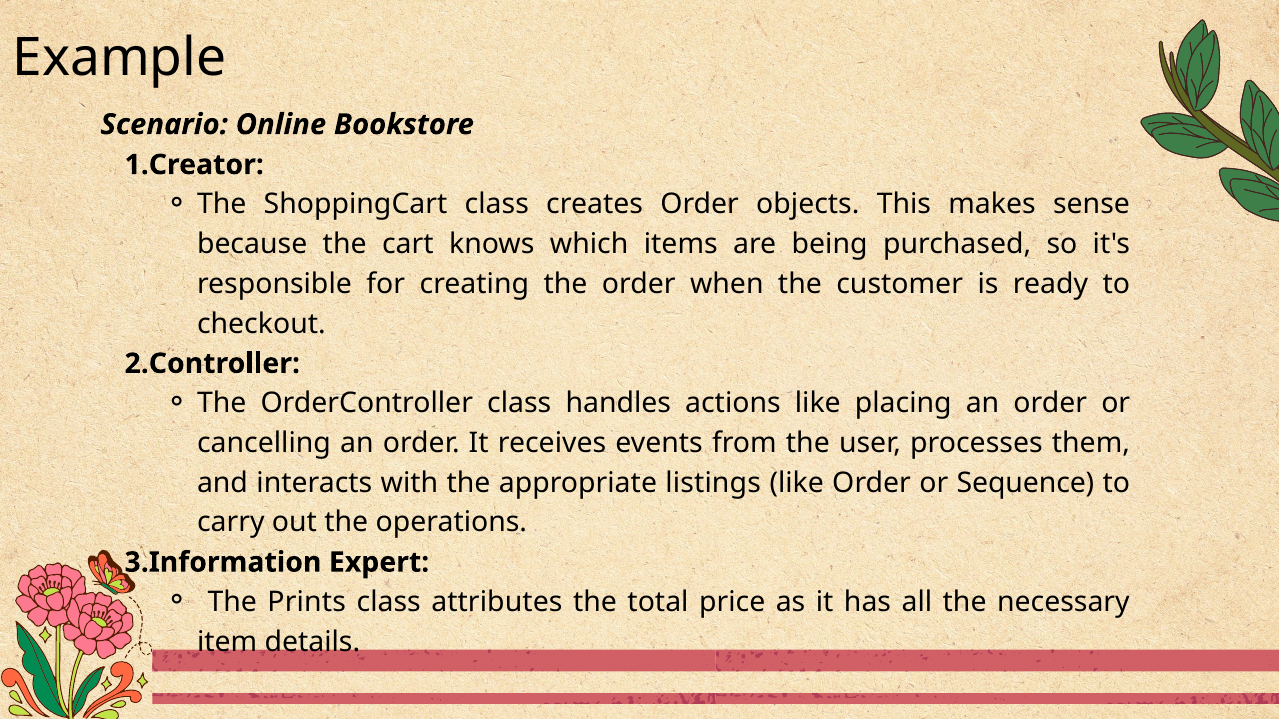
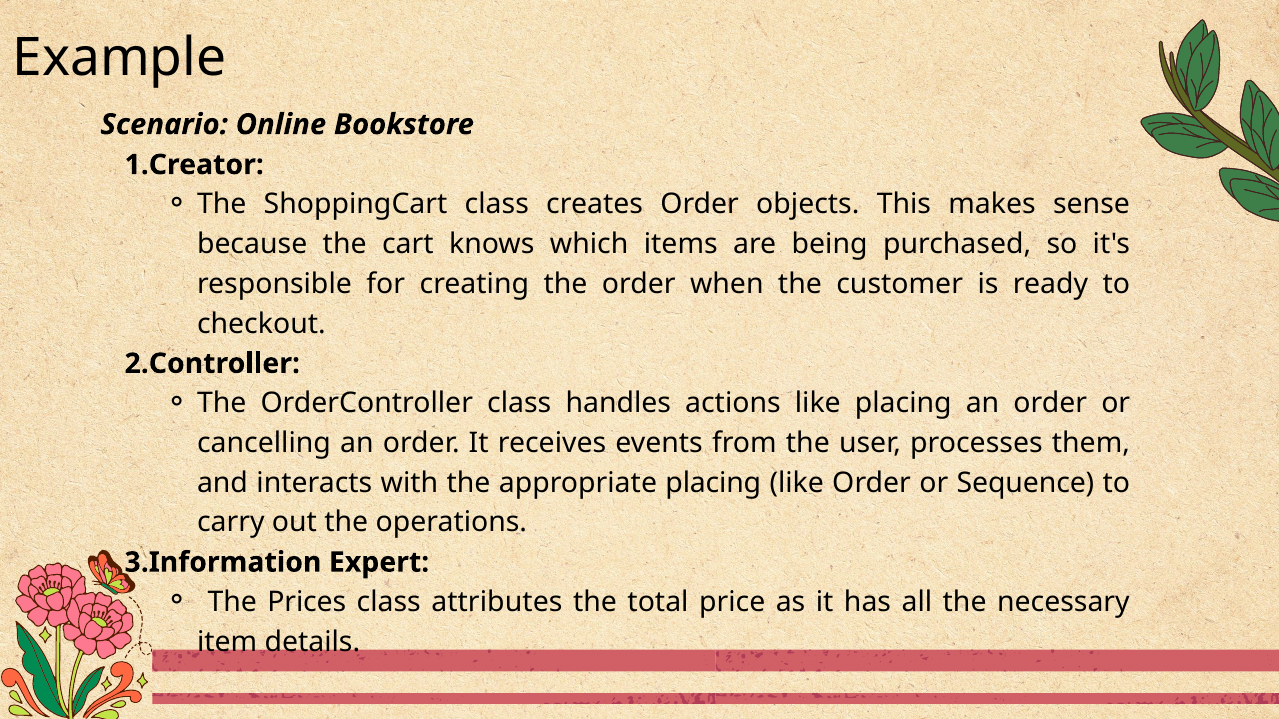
appropriate listings: listings -> placing (713, 483)
Prints: Prints -> Prices (307, 602)
